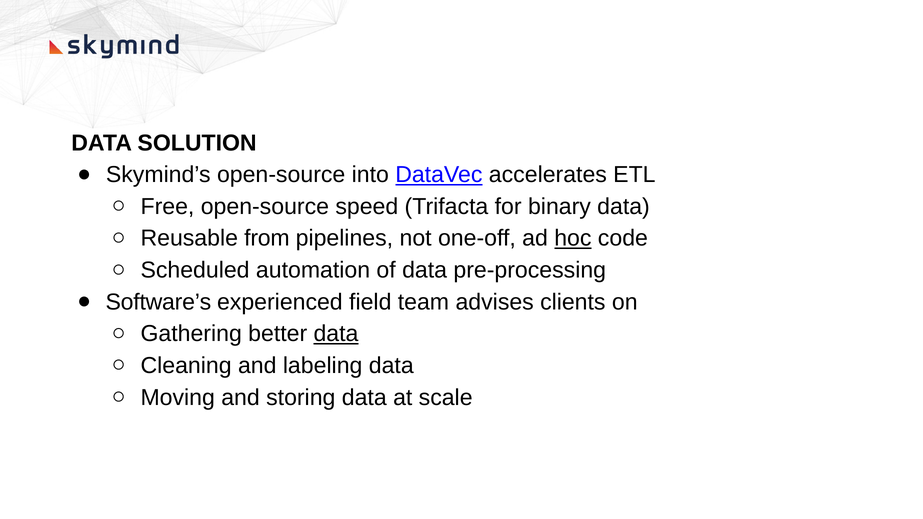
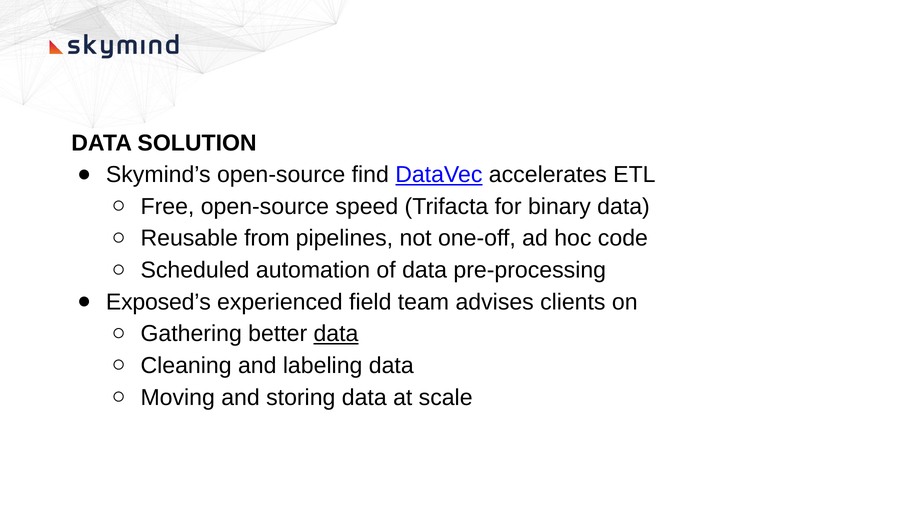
into: into -> find (370, 175)
hoc underline: present -> none (573, 238)
Software’s: Software’s -> Exposed’s (158, 302)
